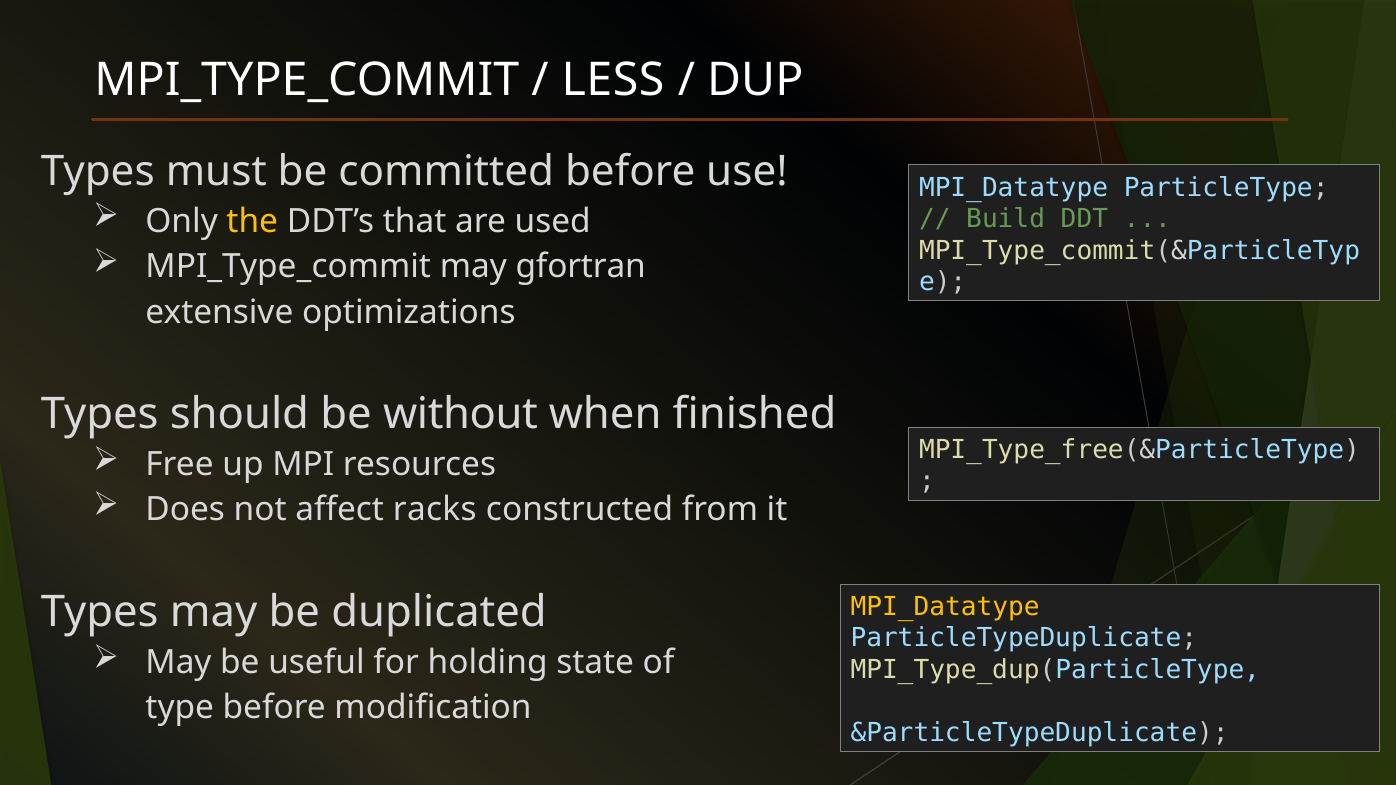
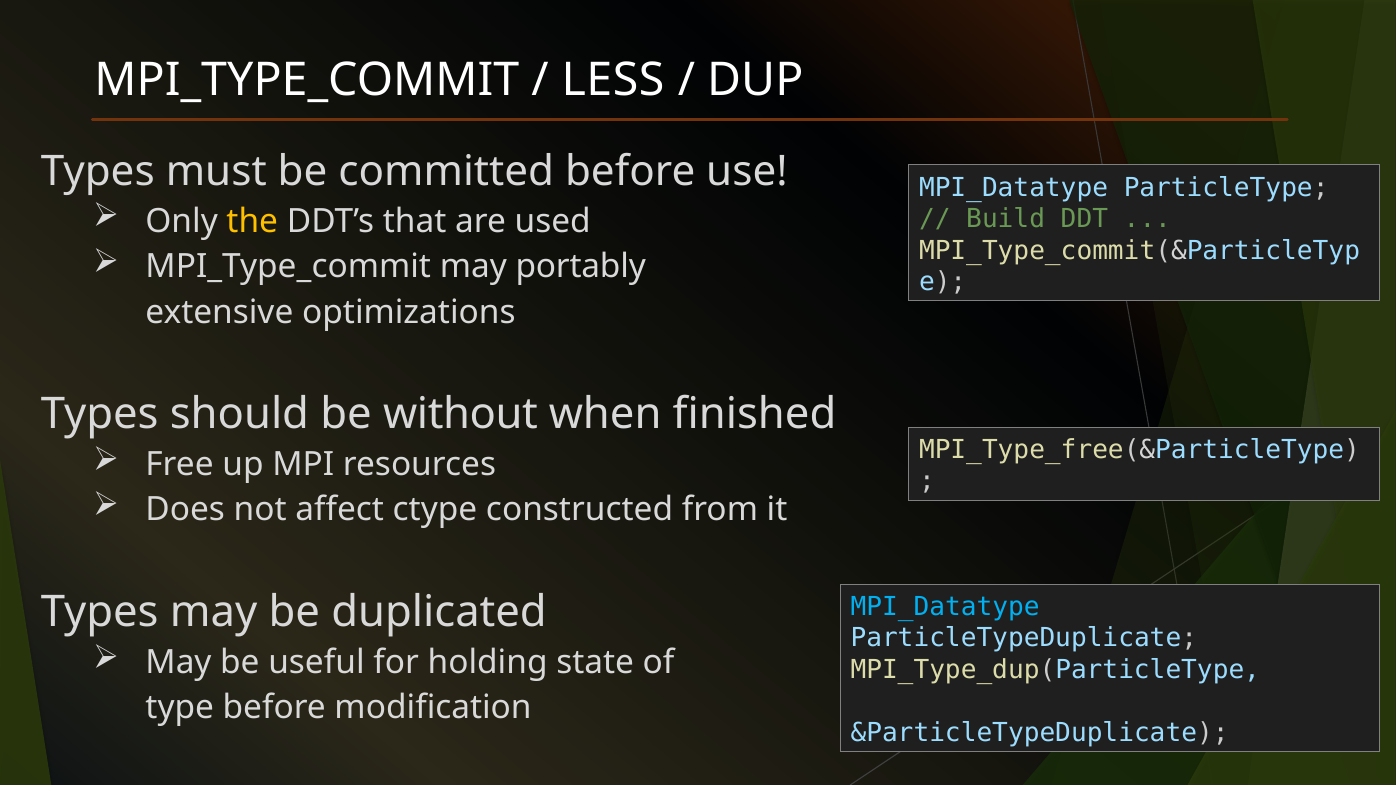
gfortran: gfortran -> portably (581, 267)
racks: racks -> ctype (435, 510)
MPI_Datatype colour: yellow -> light blue (945, 607)
